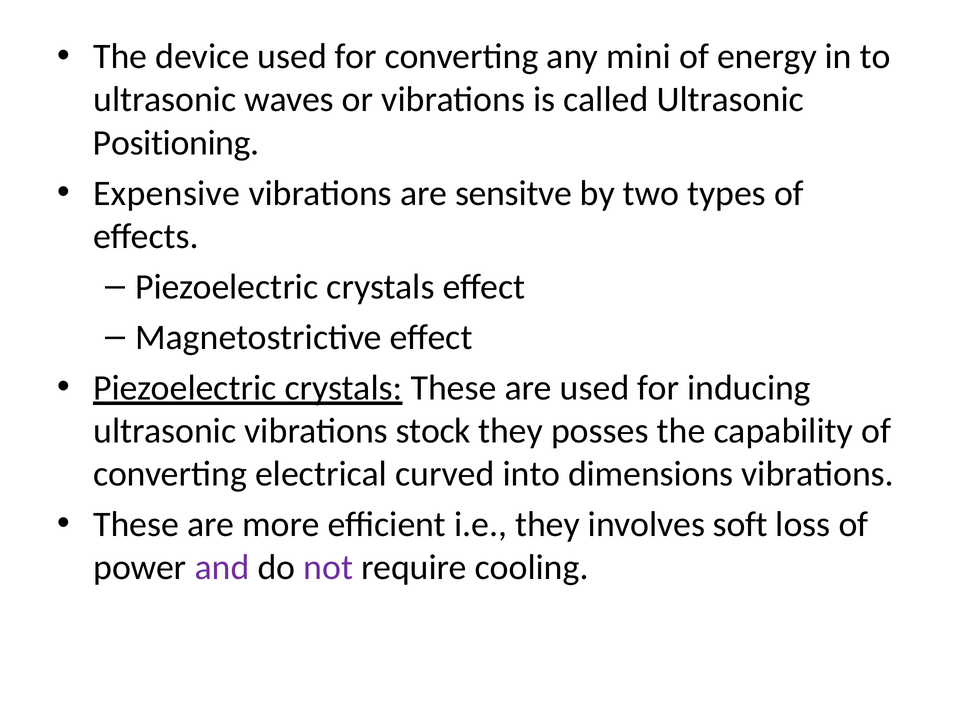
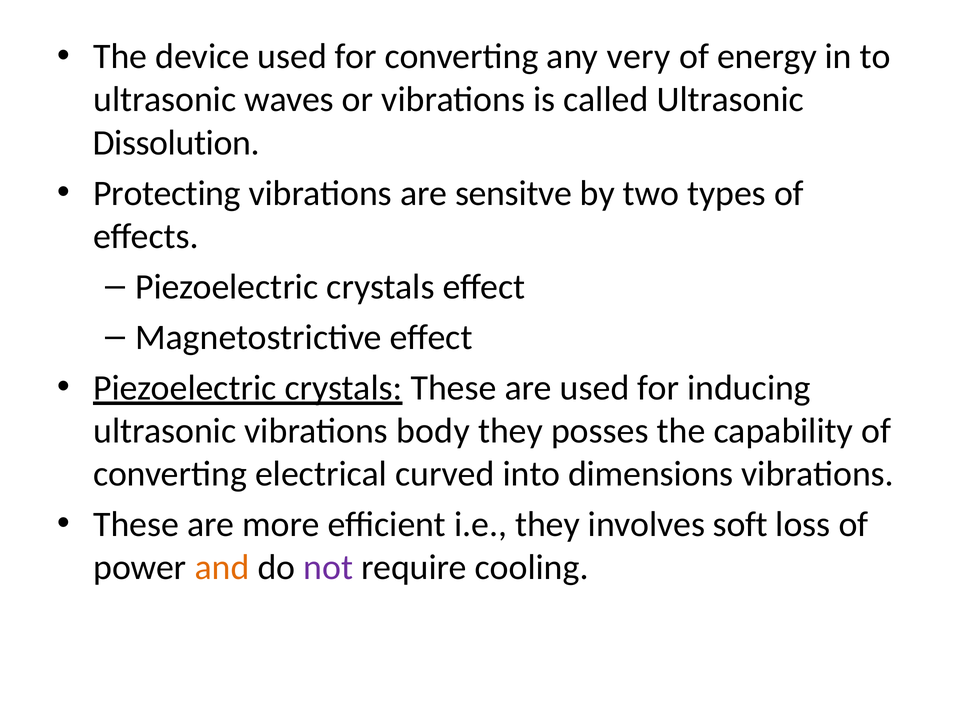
mini: mini -> very (638, 57)
Positioning: Positioning -> Dissolution (176, 143)
Expensive: Expensive -> Protecting (167, 193)
stock: stock -> body (433, 431)
and colour: purple -> orange (222, 567)
